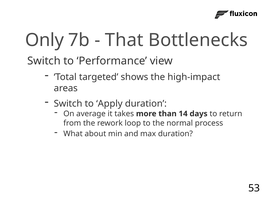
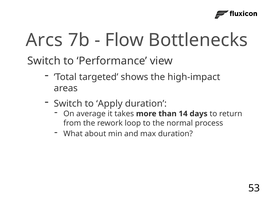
Only: Only -> Arcs (44, 40)
That: That -> Flow (124, 40)
